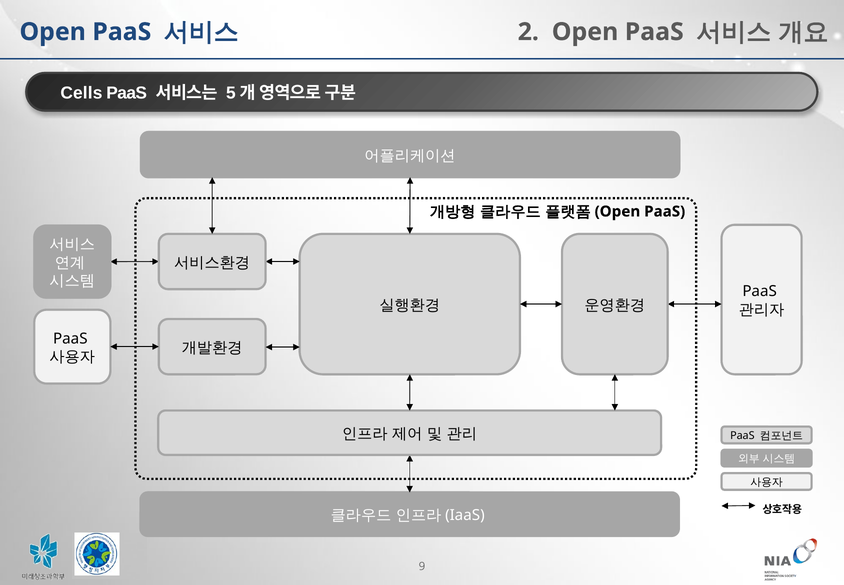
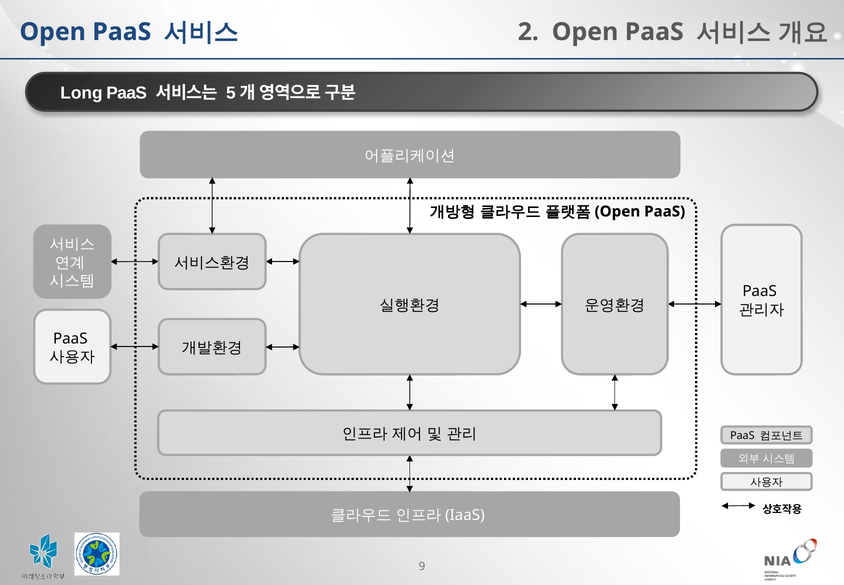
Cells: Cells -> Long (81, 93)
